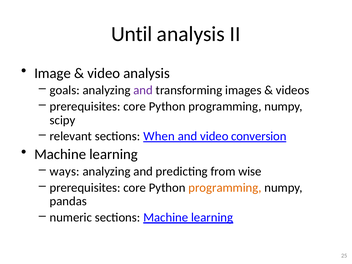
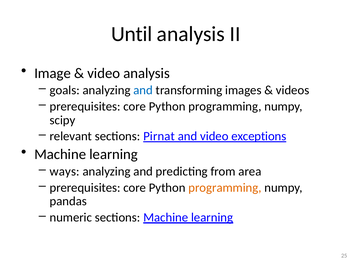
and colour: purple -> blue (143, 90)
When: When -> Pirnat (159, 136)
conversion: conversion -> exceptions (259, 136)
wise: wise -> area (250, 171)
